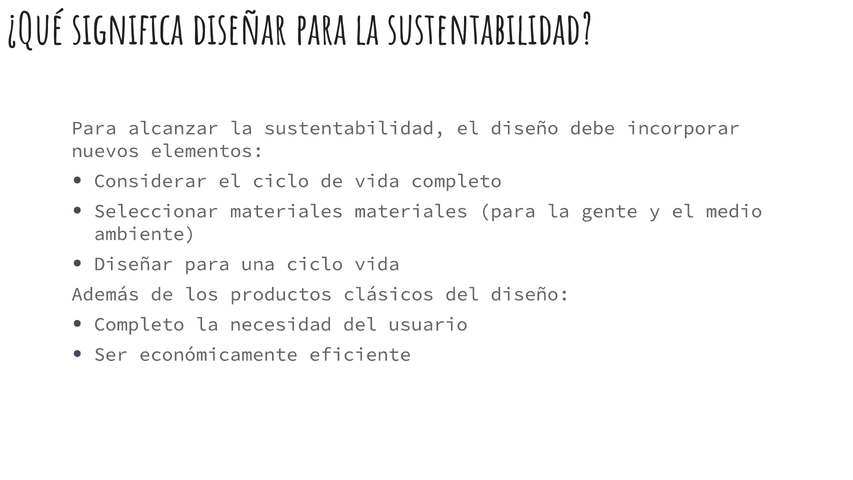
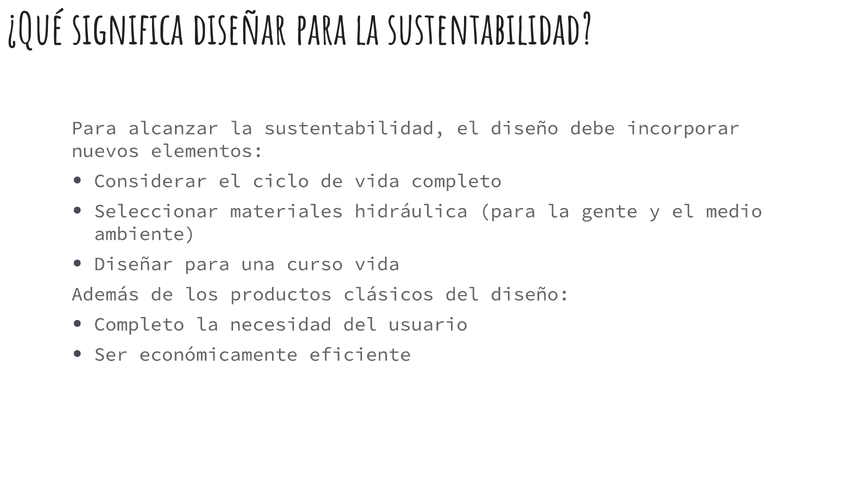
materiales materiales: materiales -> hidráulica (411, 211)
una ciclo: ciclo -> curso (315, 264)
